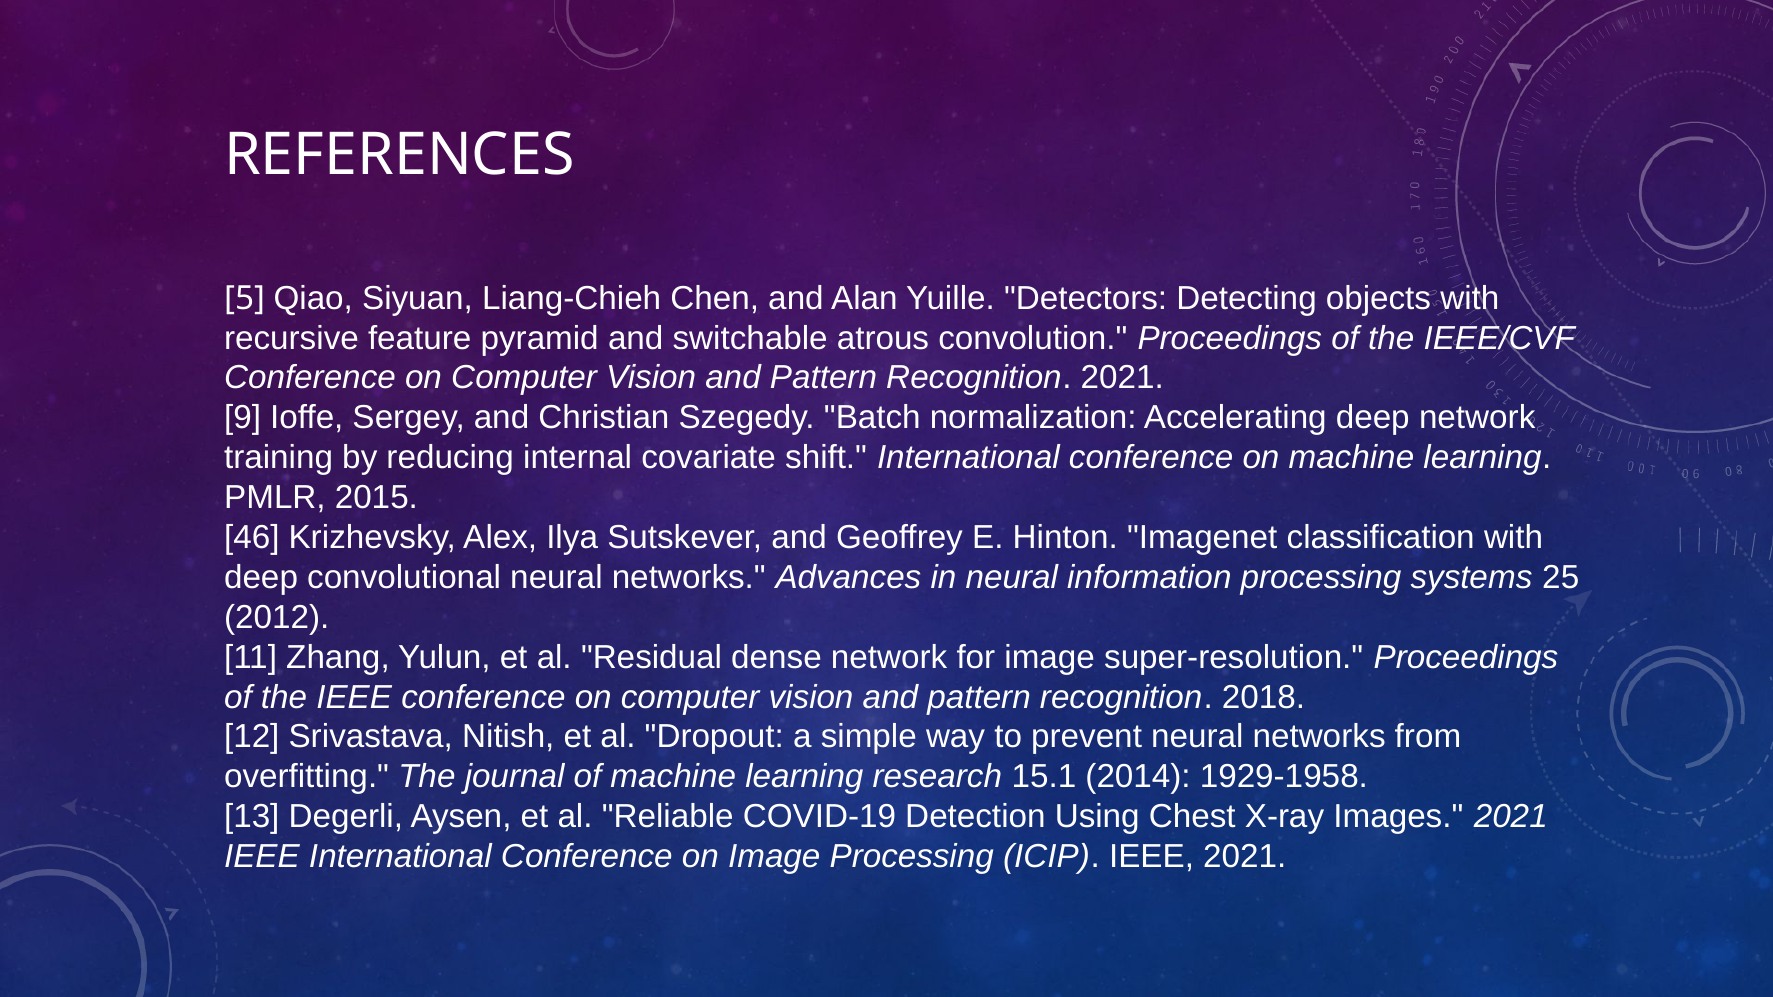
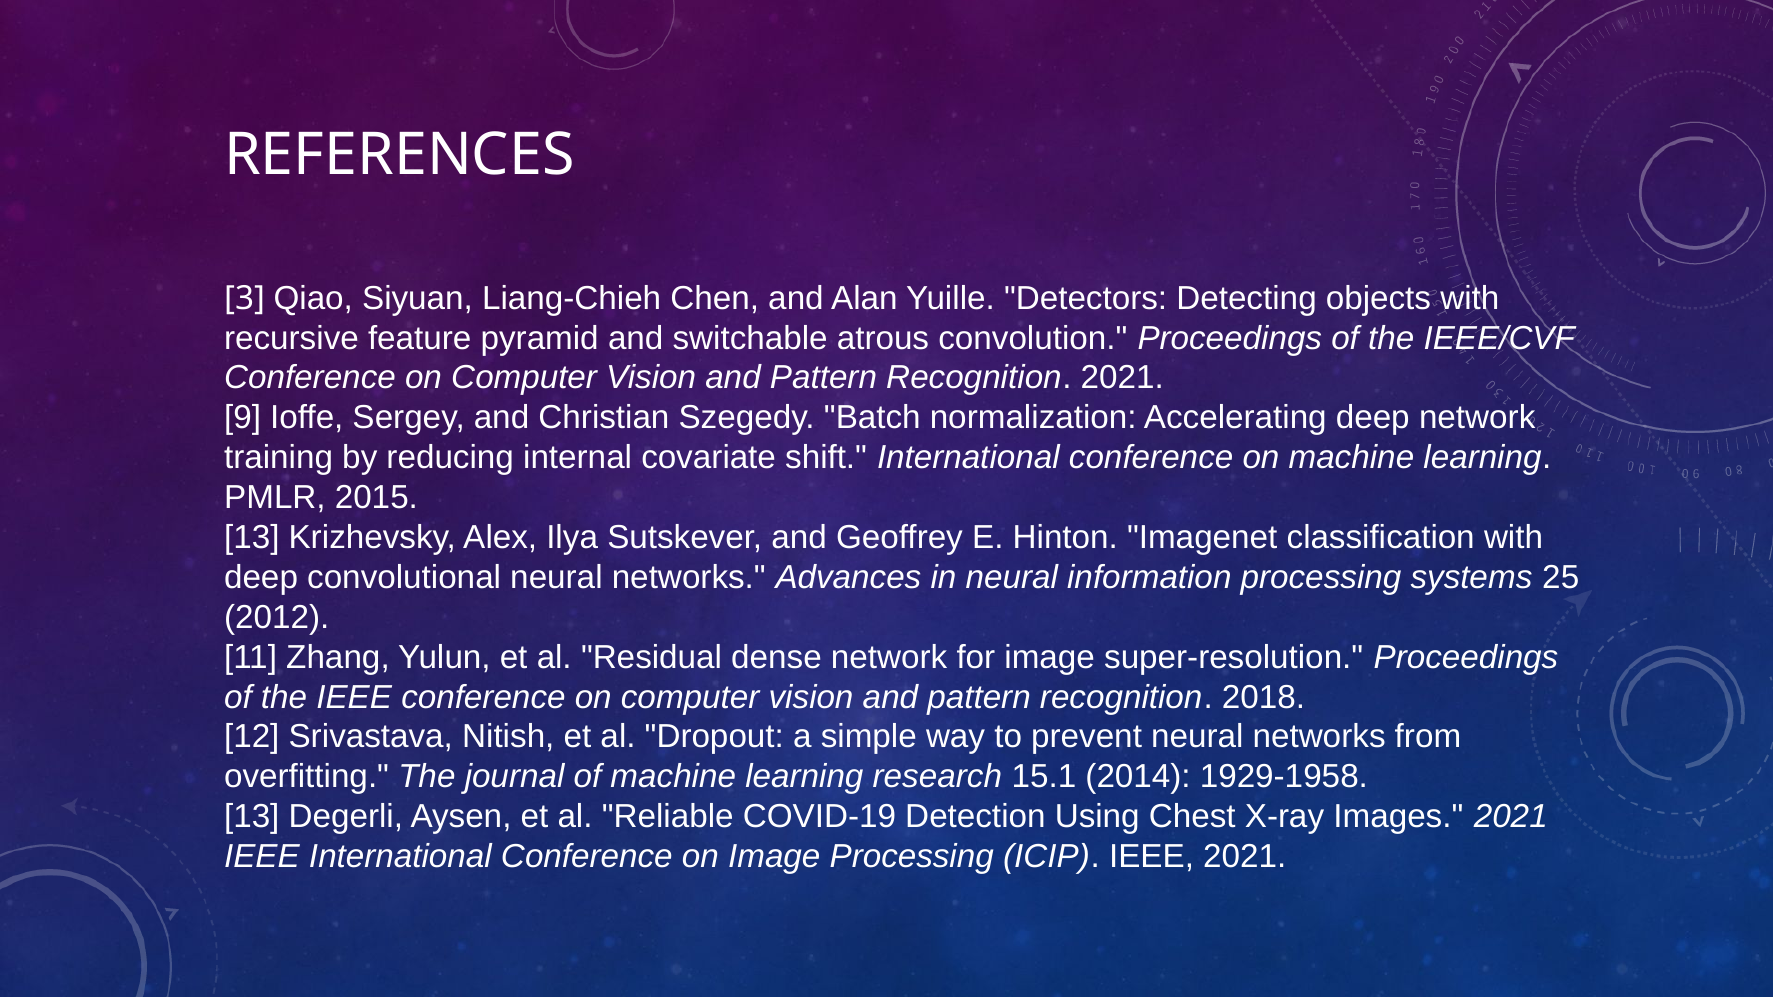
5: 5 -> 3 (245, 298)
46: 46 -> 13 (252, 538)
